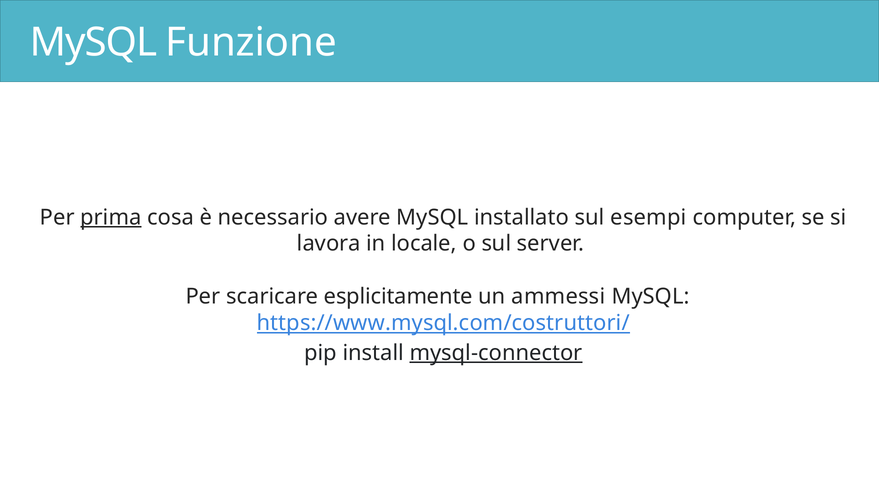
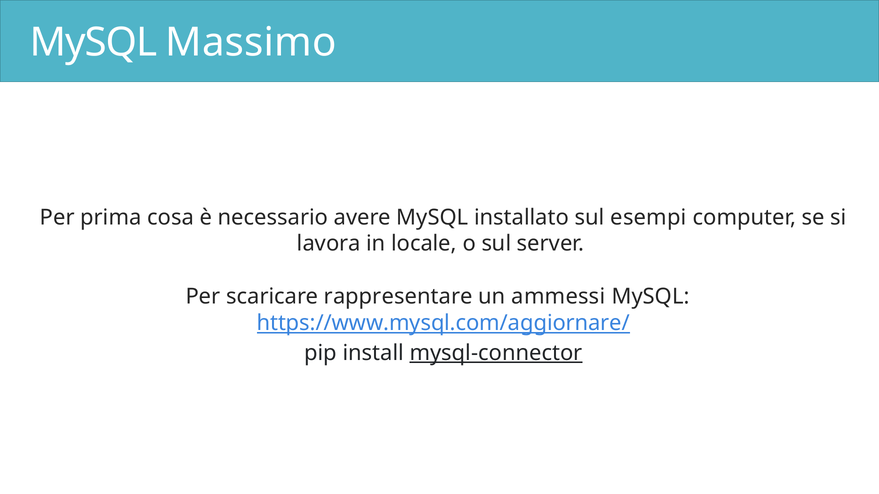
Funzione: Funzione -> Massimo (251, 42)
prima underline: present -> none (111, 218)
esplicitamente: esplicitamente -> rappresentare (398, 297)
https://www.mysql.com/costruttori/: https://www.mysql.com/costruttori/ -> https://www.mysql.com/aggiornare/ (443, 323)
